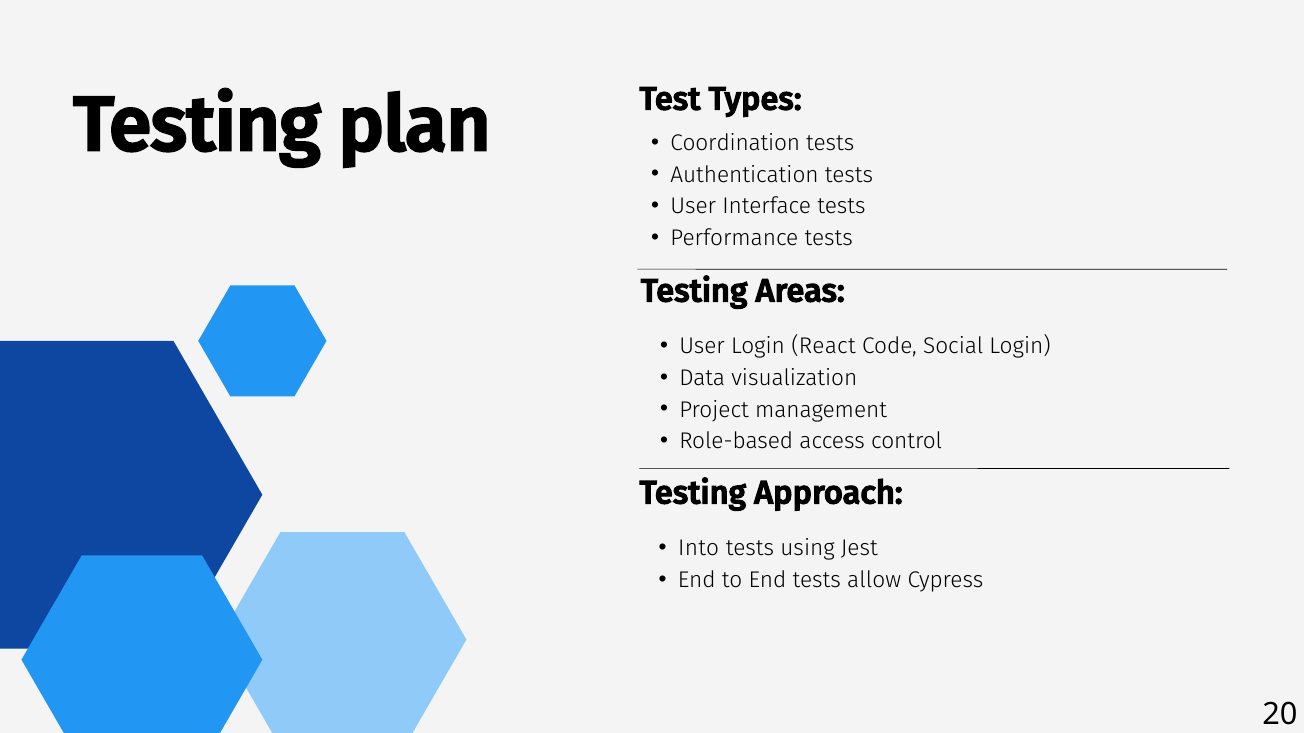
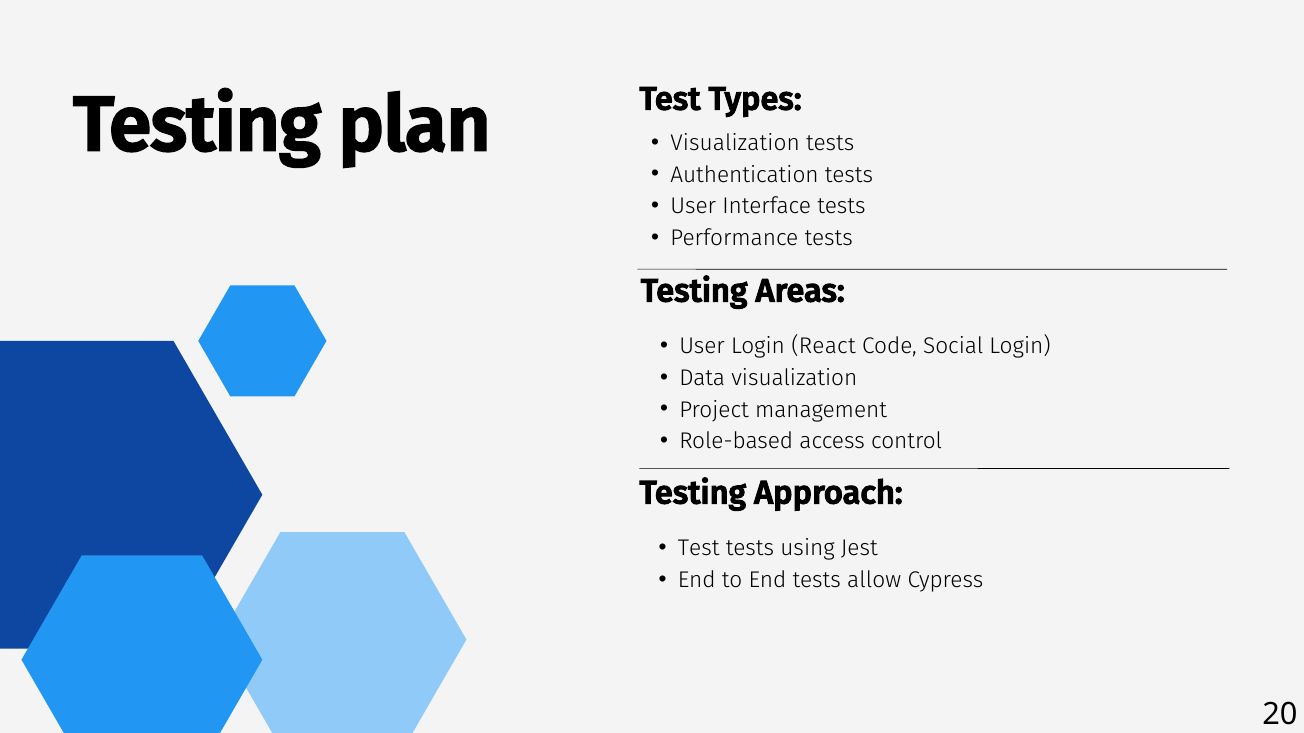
Coordination: Coordination -> Visualization (735, 143)
Into: Into -> Test (699, 549)
